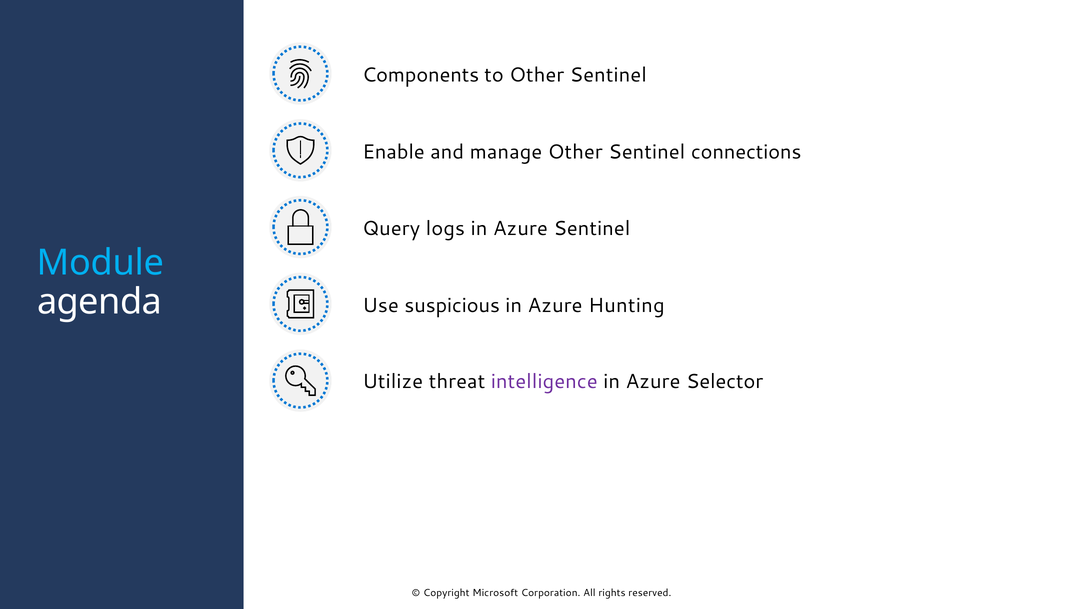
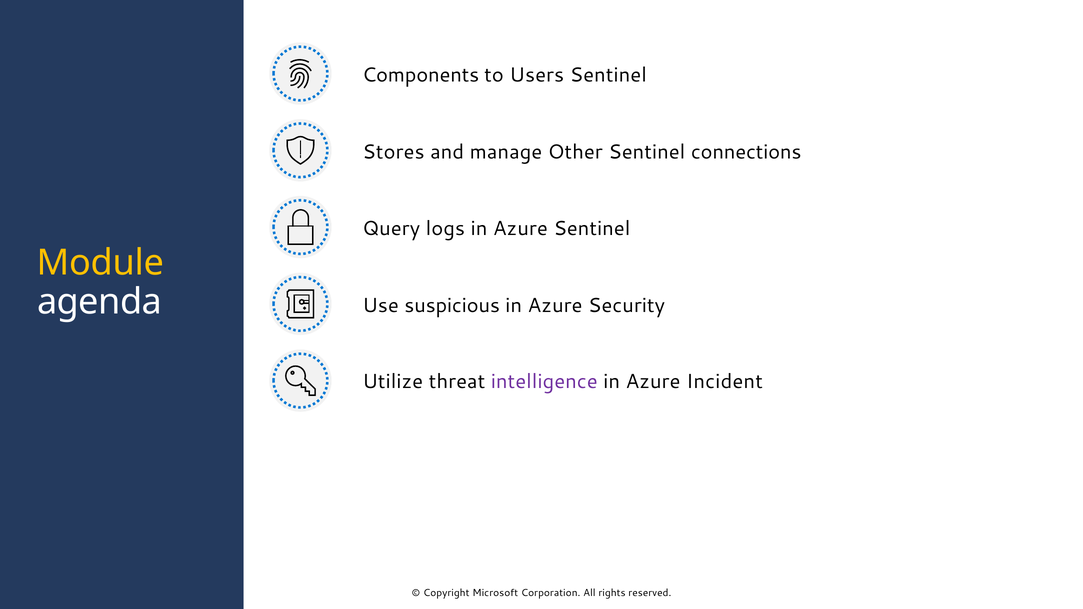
to Other: Other -> Users (537, 75)
Enable: Enable -> Stores (393, 152)
Module colour: light blue -> yellow (100, 263)
Hunting: Hunting -> Security (627, 306)
Selector: Selector -> Incident (724, 382)
